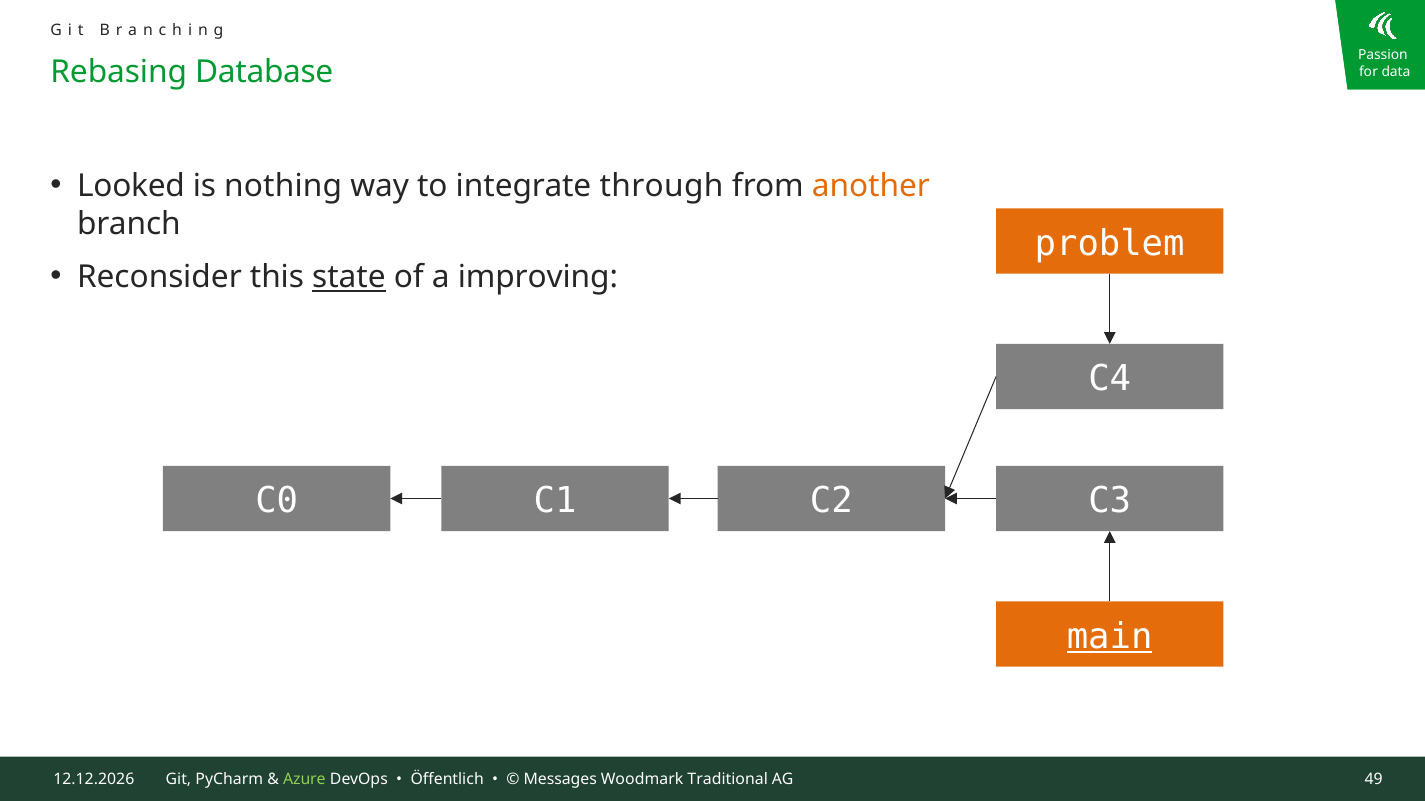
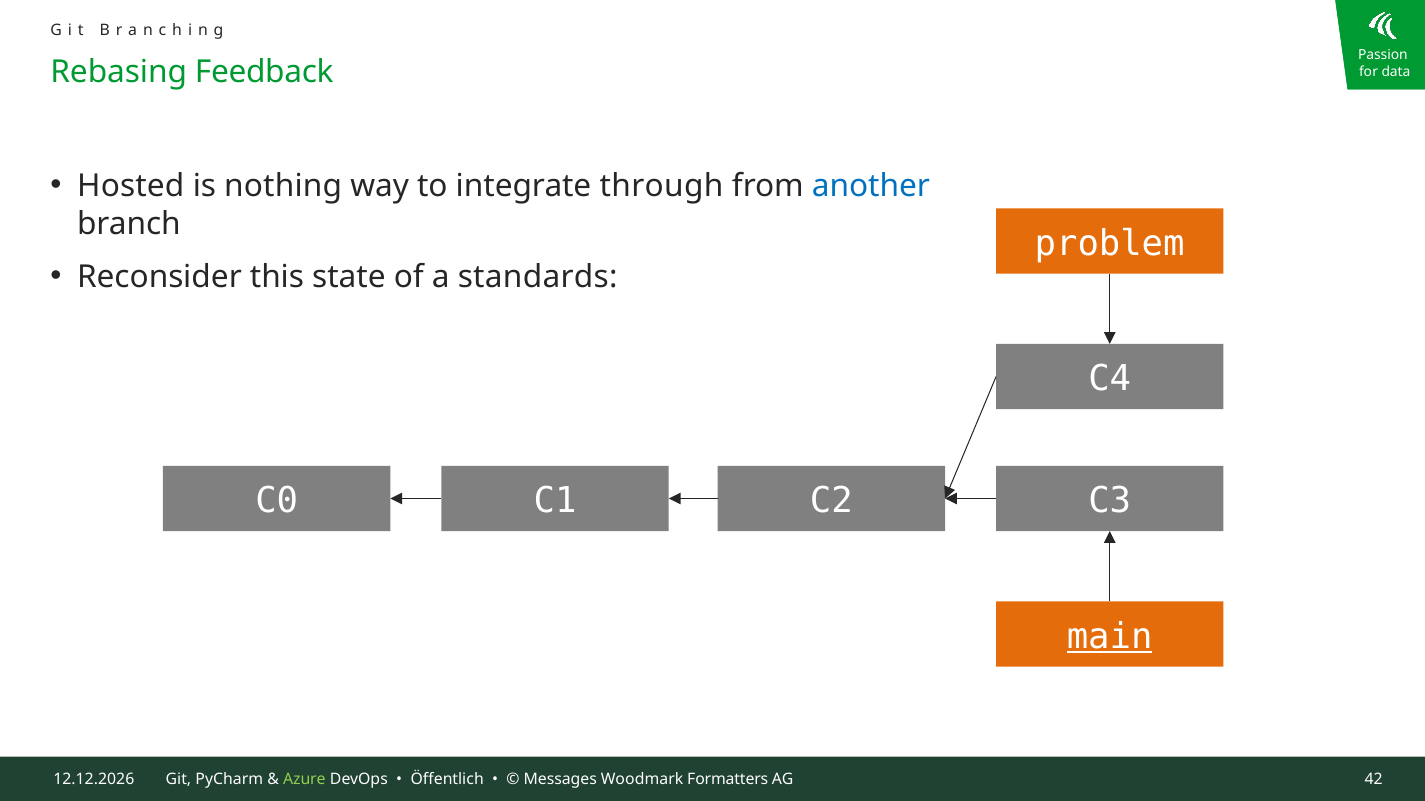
Database: Database -> Feedback (264, 72)
Looked: Looked -> Hosted (131, 186)
another colour: orange -> blue (871, 186)
state underline: present -> none (349, 277)
improving: improving -> standards (538, 277)
Traditional: Traditional -> Formatters (728, 780)
49: 49 -> 42 (1374, 780)
